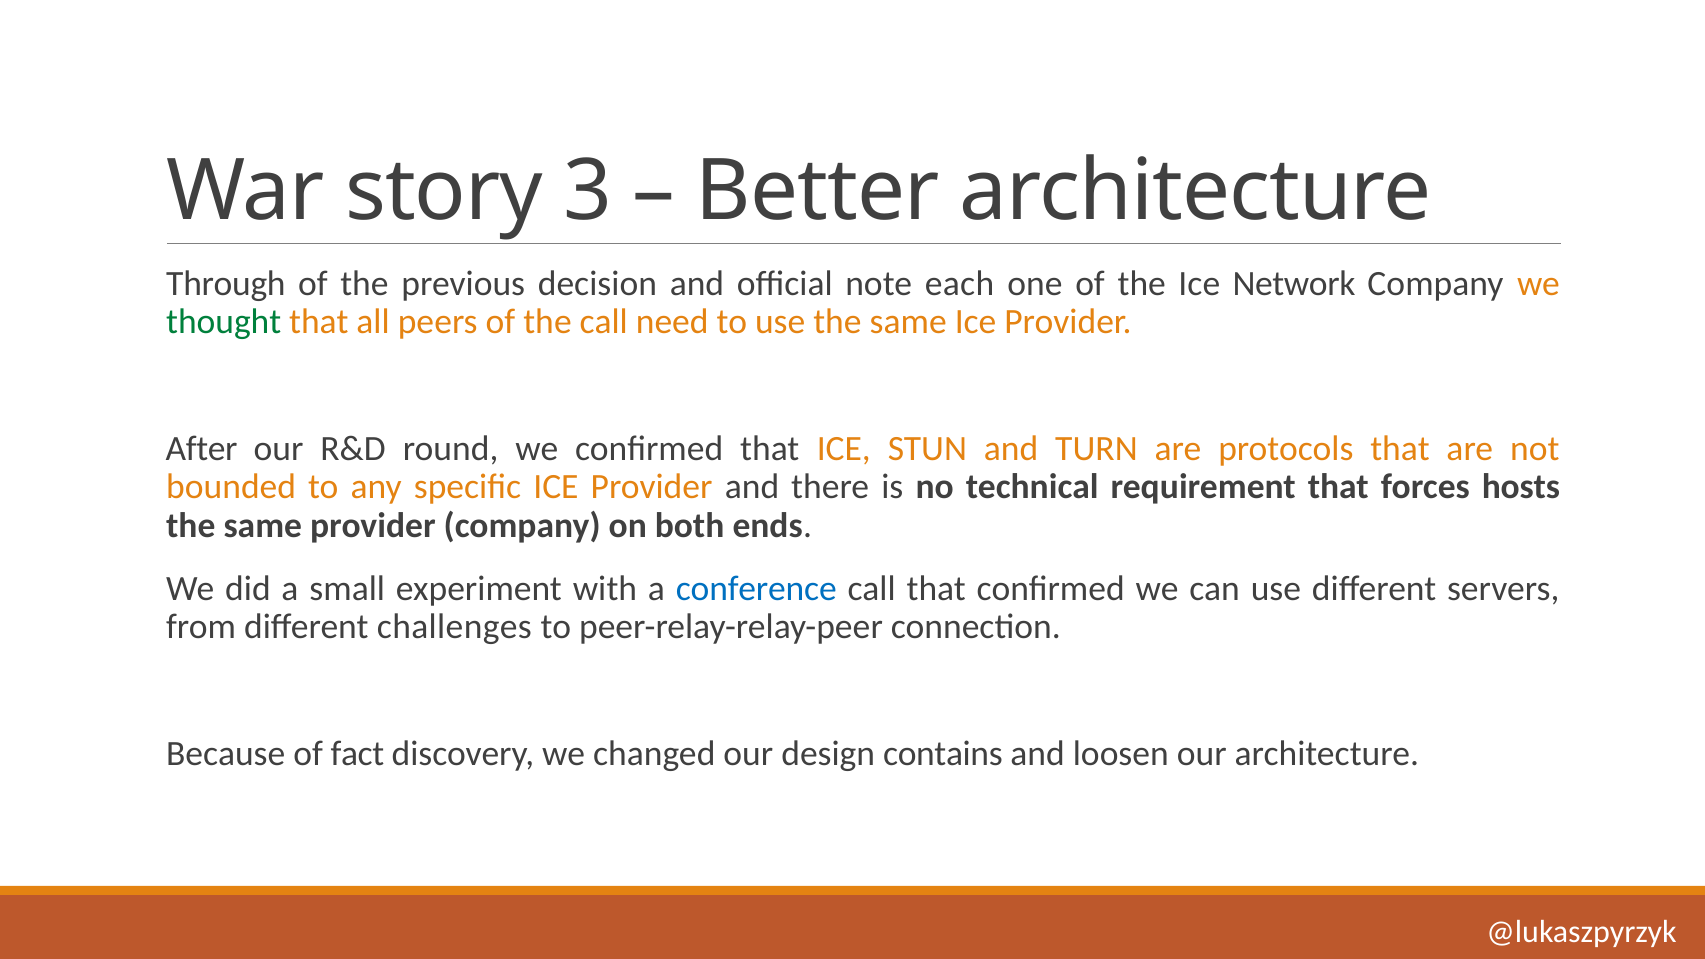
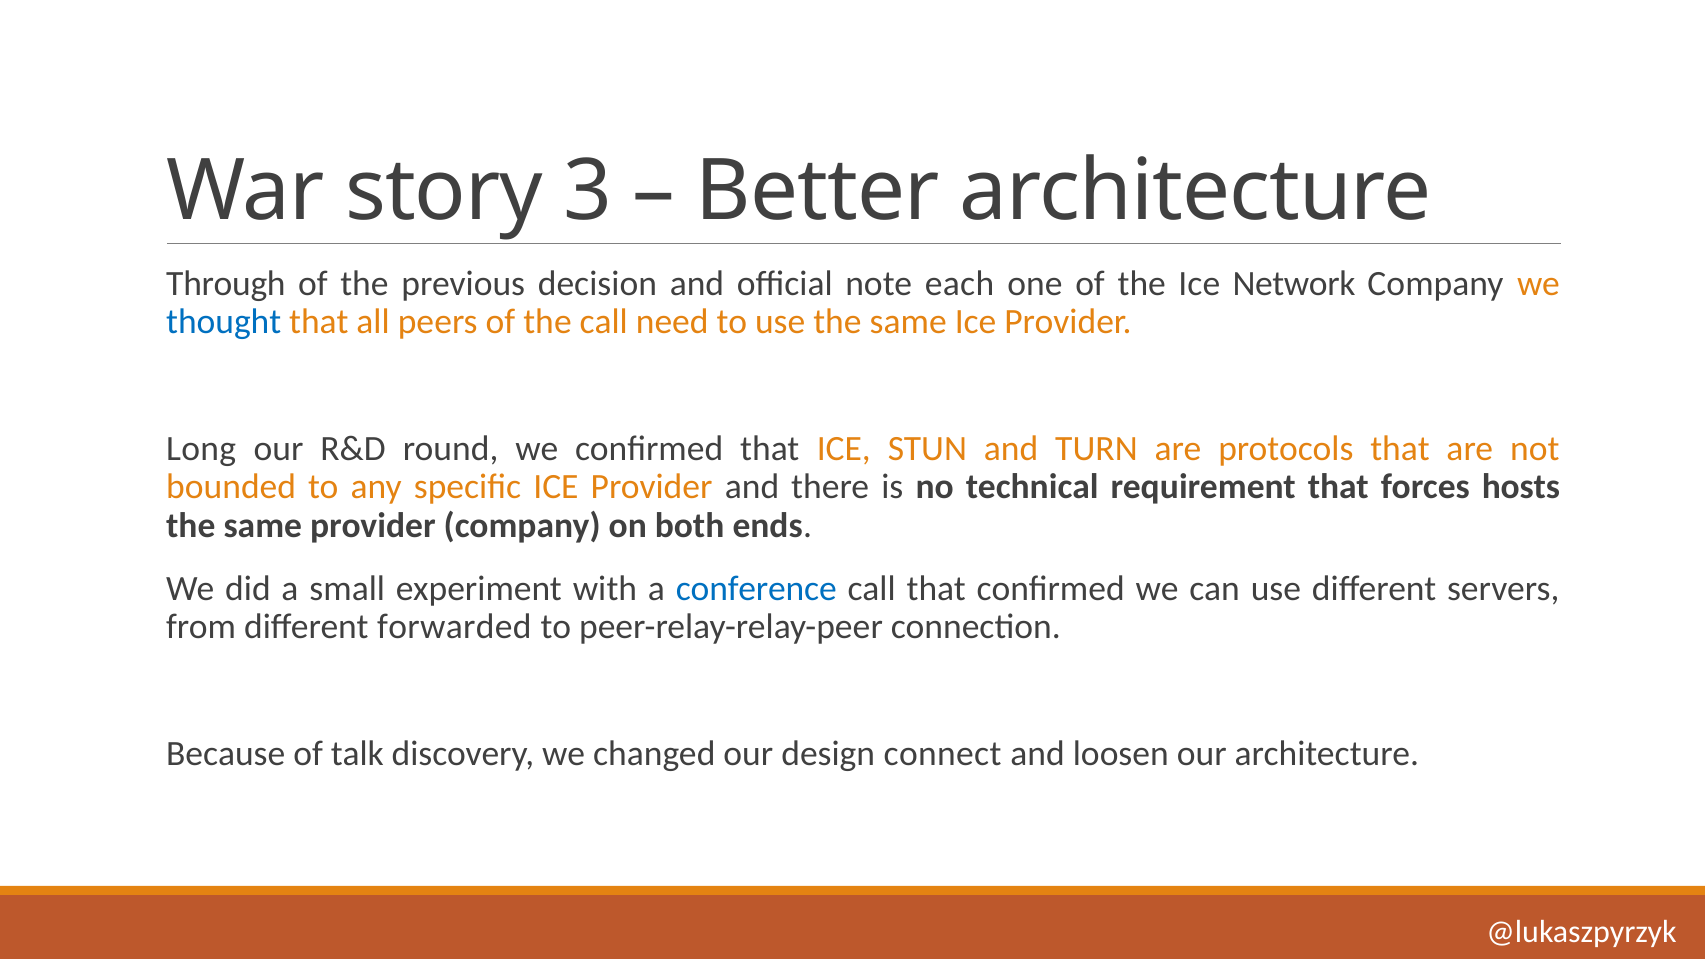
thought colour: green -> blue (224, 322)
After: After -> Long (201, 449)
challenges: challenges -> forwarded (454, 627)
fact: fact -> talk (357, 754)
contains: contains -> connect (943, 754)
